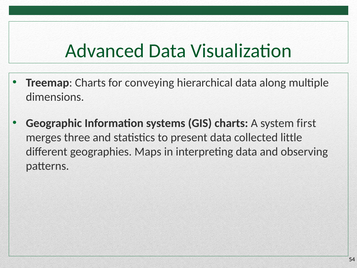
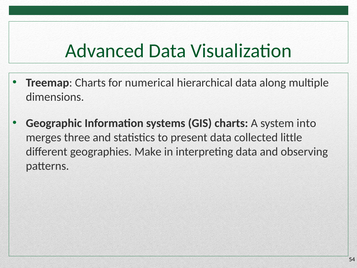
conveying: conveying -> numerical (149, 83)
first: first -> into (306, 123)
Maps: Maps -> Make (148, 152)
